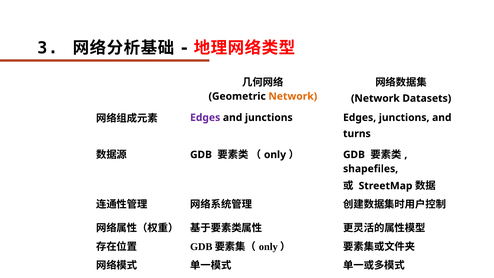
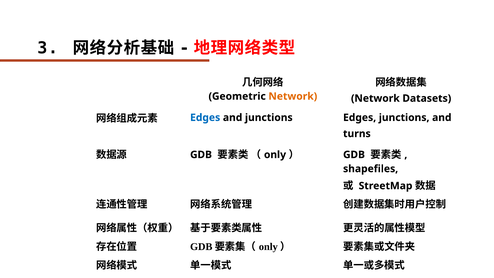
Edges colour: purple -> blue (205, 118)
